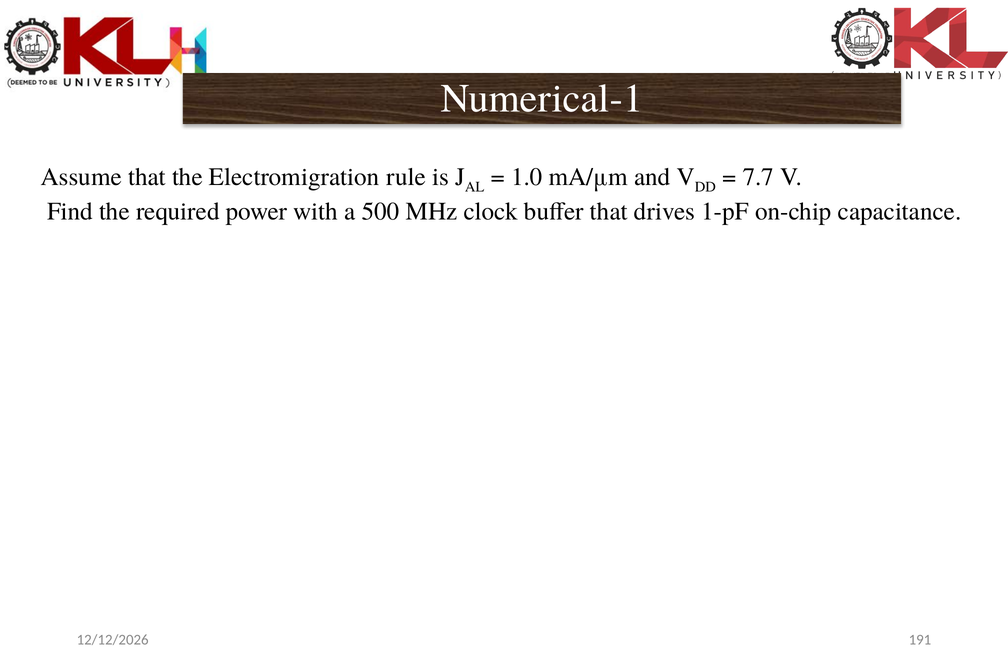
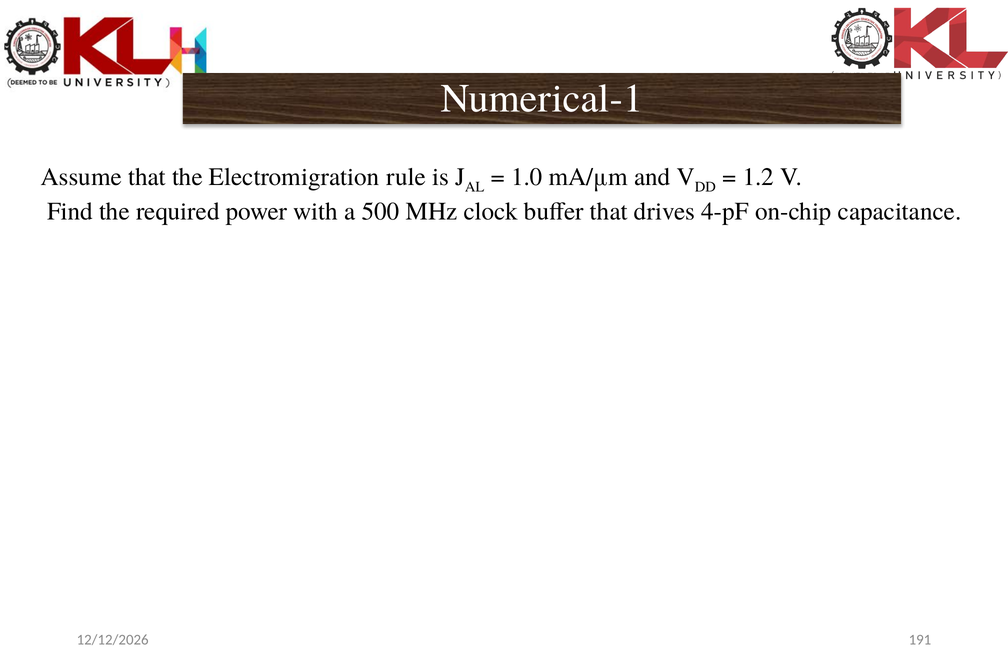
7.7: 7.7 -> 1.2 (758, 177)
1-pF: 1-pF -> 4-pF (725, 212)
